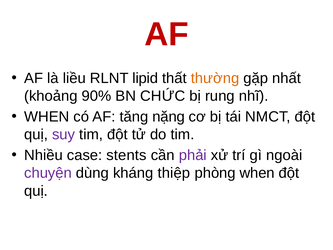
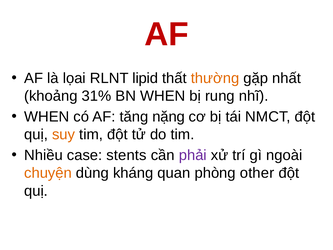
liều: liều -> lọai (74, 78)
90%: 90% -> 31% (97, 96)
BN CHỨC: CHỨC -> WHEN (163, 96)
suy colour: purple -> orange (64, 134)
chuyện colour: purple -> orange (48, 173)
thiệp: thiệp -> quan (174, 173)
phòng when: when -> other (257, 173)
